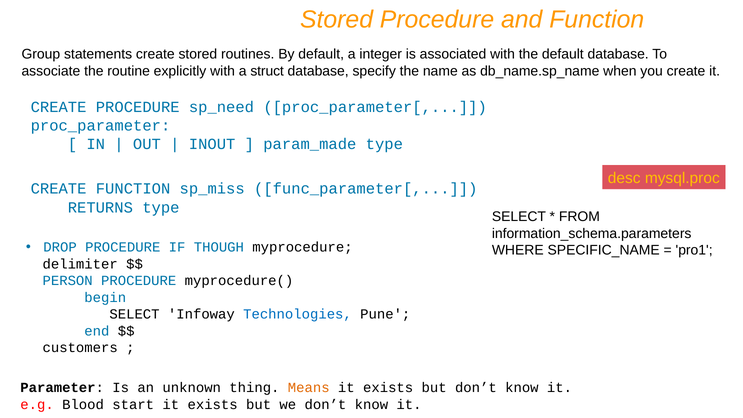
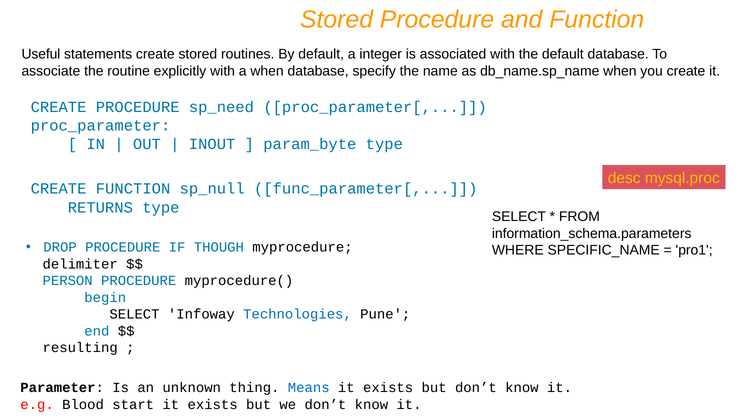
Group: Group -> Useful (41, 54)
a struct: struct -> when (267, 71)
param_made: param_made -> param_byte (310, 144)
sp_miss: sp_miss -> sp_null (212, 189)
customers: customers -> resulting (80, 348)
Means colour: orange -> blue (309, 388)
